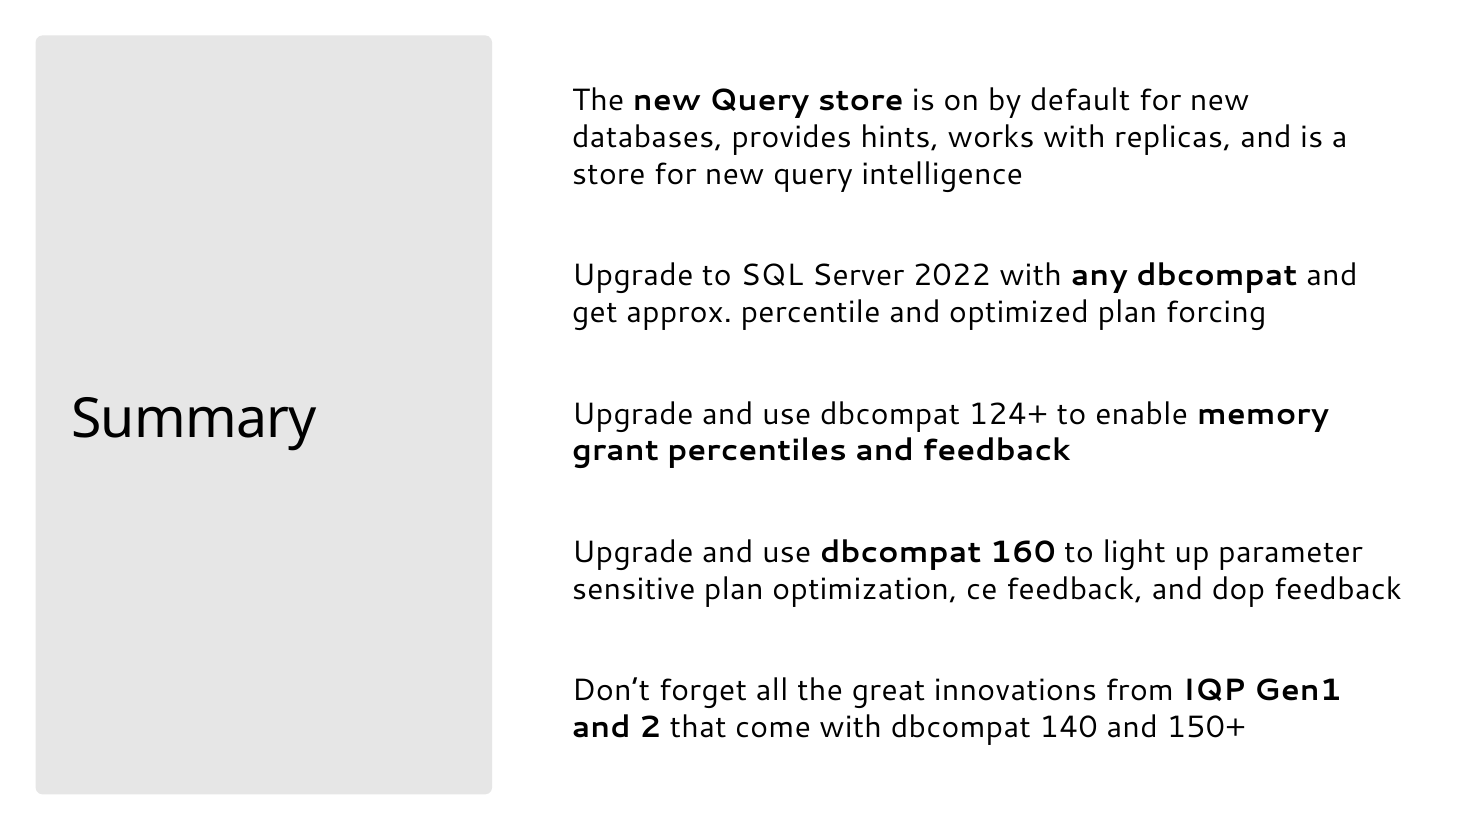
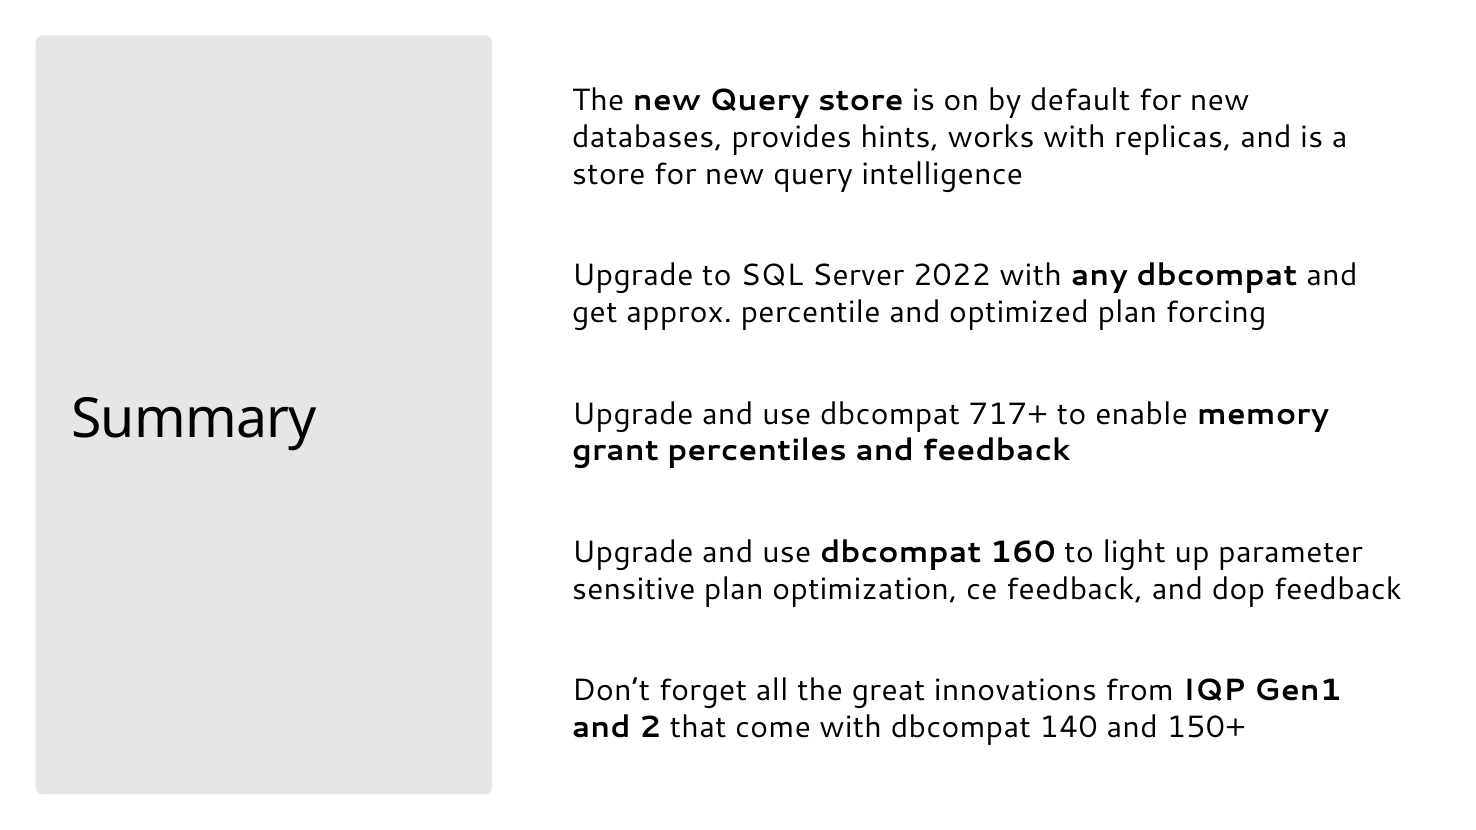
124+: 124+ -> 717+ (1008, 414)
